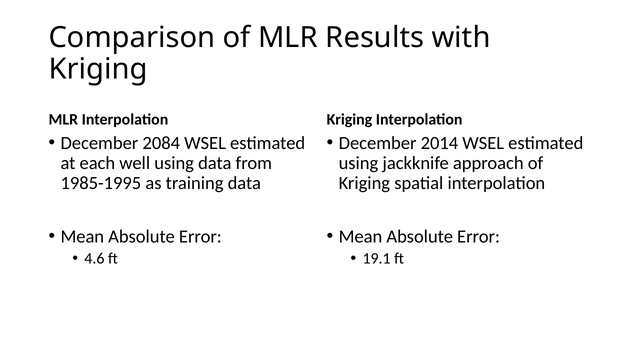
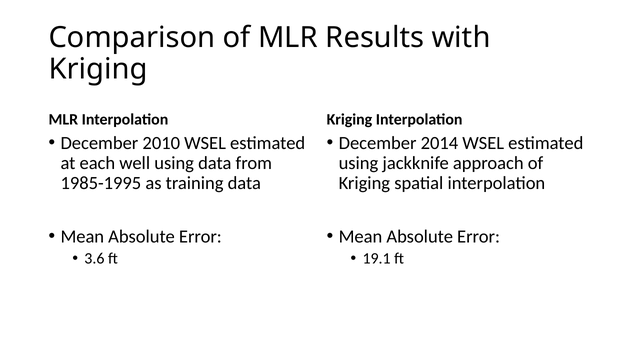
2084: 2084 -> 2010 (161, 143)
4.6: 4.6 -> 3.6 (94, 258)
